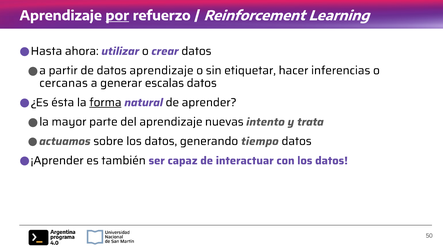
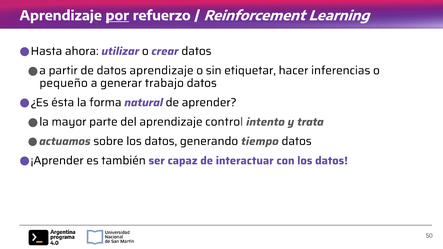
cercanas: cercanas -> pequeño (64, 83)
escalas: escalas -> trabajo (164, 83)
forma underline: present -> none (105, 102)
nuevas: nuevas -> control (224, 122)
